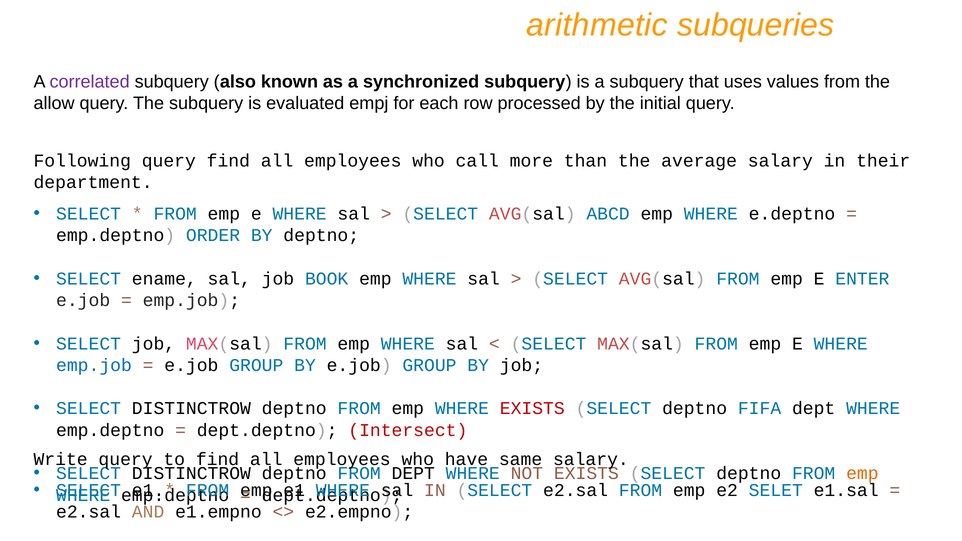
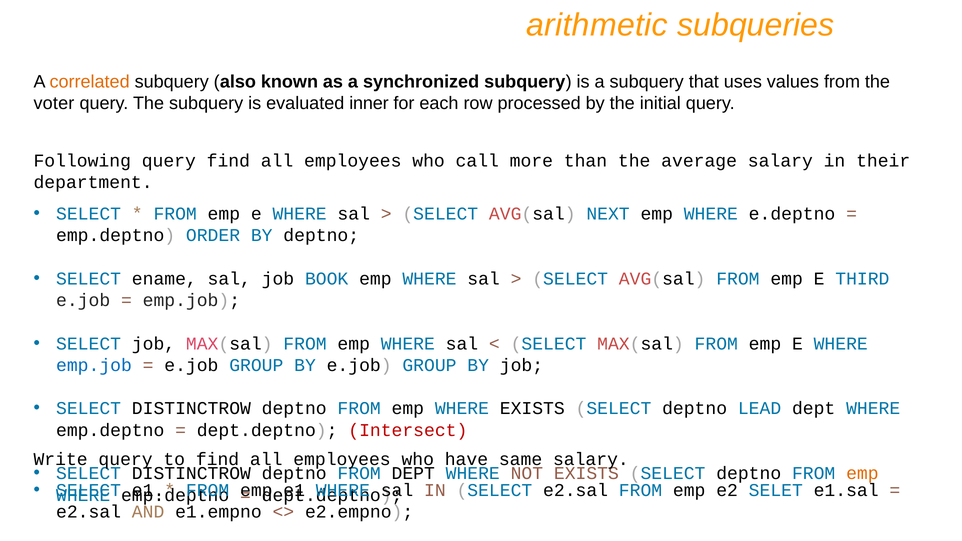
correlated colour: purple -> orange (90, 82)
allow: allow -> voter (54, 103)
empj: empj -> inner (369, 103)
ABCD: ABCD -> NEXT (608, 214)
ENTER: ENTER -> THIRD (862, 279)
EXISTS colour: red -> black (532, 409)
FIFA: FIFA -> LEAD (760, 409)
